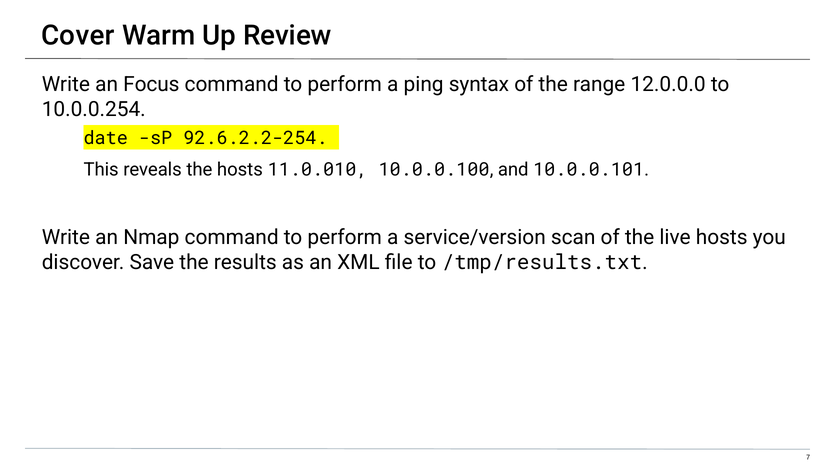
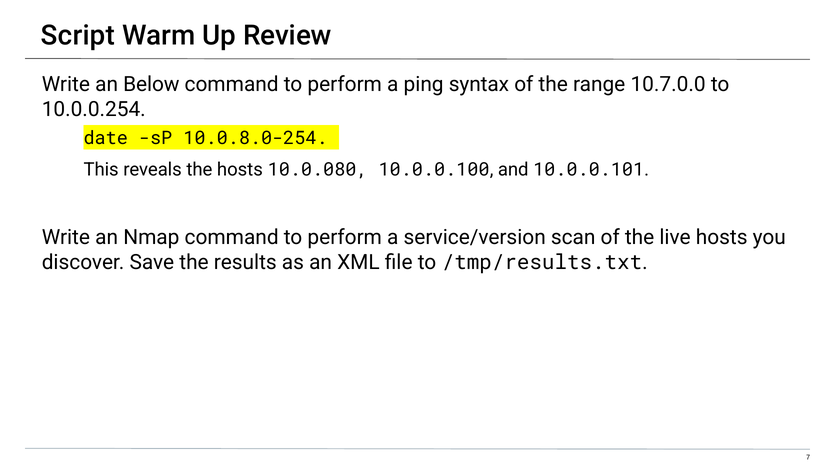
Cover: Cover -> Script (78, 35)
Focus: Focus -> Below (151, 84)
12.0.0.0: 12.0.0.0 -> 10.7.0.0 (668, 84)
92.6.2.2-254: 92.6.2.2-254 -> 10.0.8.0-254 (256, 138)
11.0.010: 11.0.010 -> 10.0.080 (318, 170)
